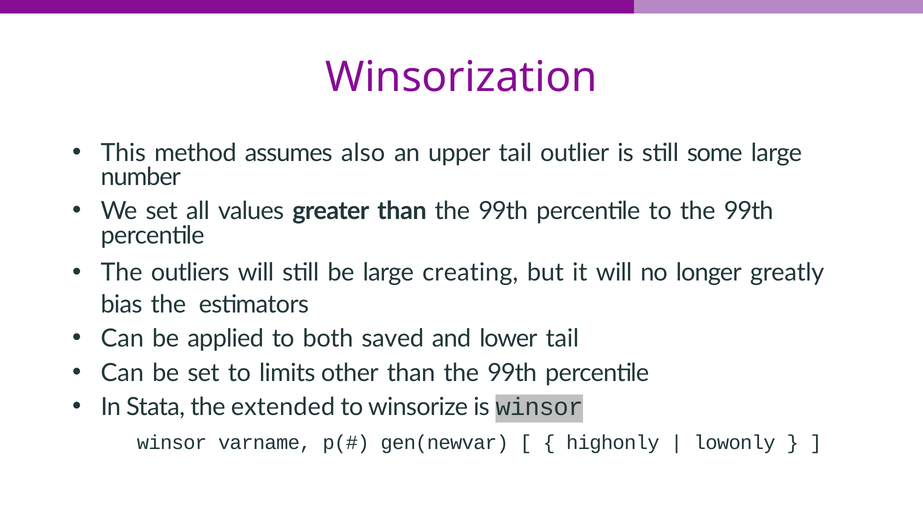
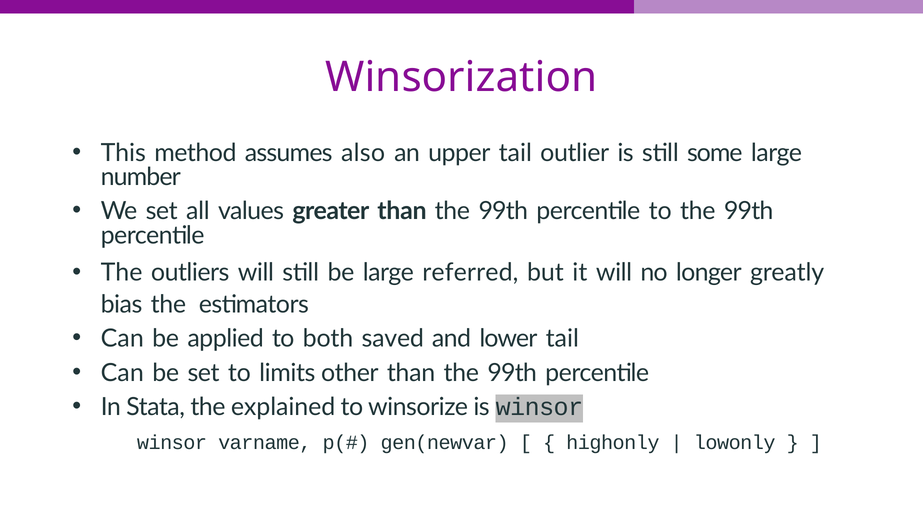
creating: creating -> referred (470, 273)
extended: extended -> explained (283, 407)
